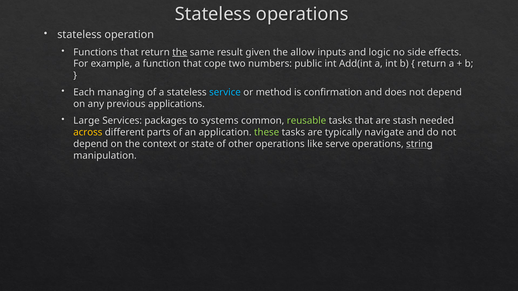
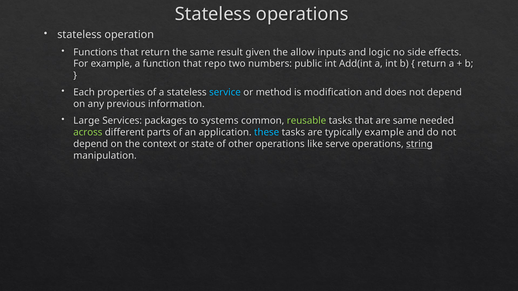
the underline: present -> none (180, 52)
cope: cope -> repo (215, 64)
managing: managing -> properties (121, 92)
confirmation: confirmation -> modification (333, 92)
applications: applications -> information (176, 104)
are stash: stash -> same (405, 121)
across colour: yellow -> light green (88, 133)
these colour: light green -> light blue (267, 133)
typically navigate: navigate -> example (384, 133)
